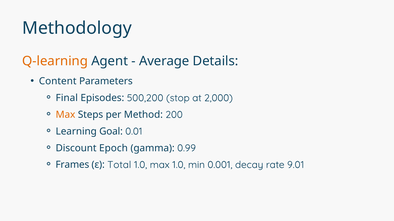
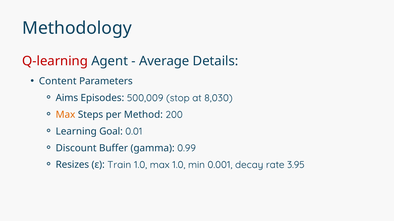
Q-learning colour: orange -> red (55, 61)
Final: Final -> Aims (67, 98)
500,200: 500,200 -> 500,009 (145, 98)
2,000: 2,000 -> 8,030 (218, 98)
Epoch: Epoch -> Buffer (114, 148)
Frames: Frames -> Resizes (72, 165)
Total: Total -> Train (119, 165)
9.01: 9.01 -> 3.95 (296, 165)
